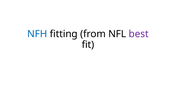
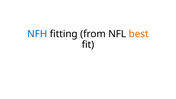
best colour: purple -> orange (139, 34)
